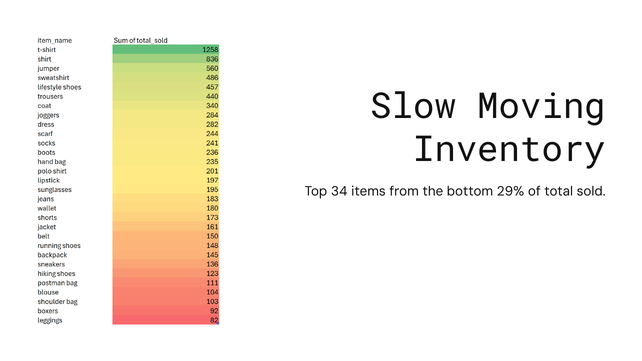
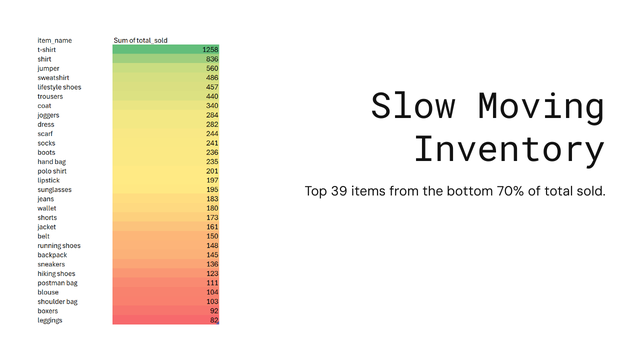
34: 34 -> 39 (339, 192)
29%: 29% -> 70% (511, 192)
